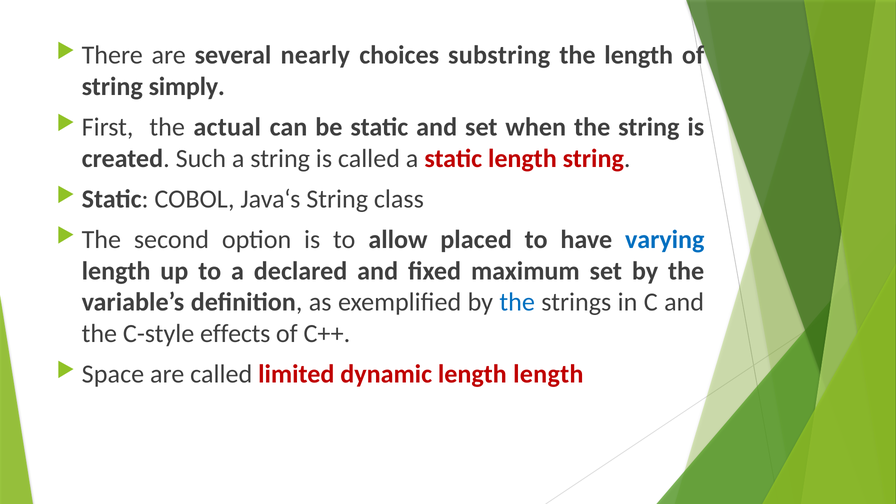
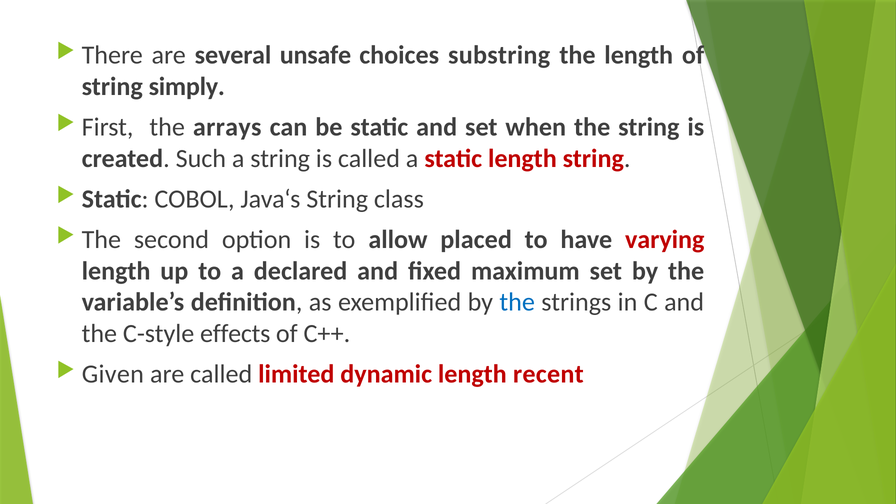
nearly: nearly -> unsafe (316, 55)
actual: actual -> arrays (227, 127)
varying colour: blue -> red (665, 240)
Space: Space -> Given (113, 374)
length length: length -> recent (548, 374)
